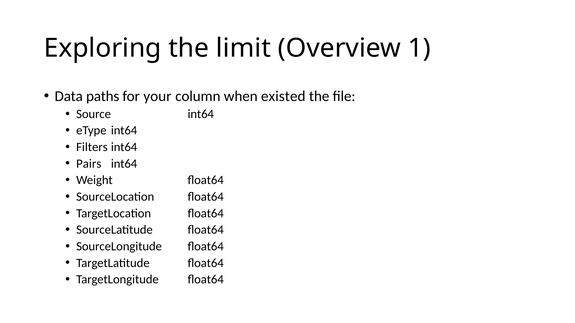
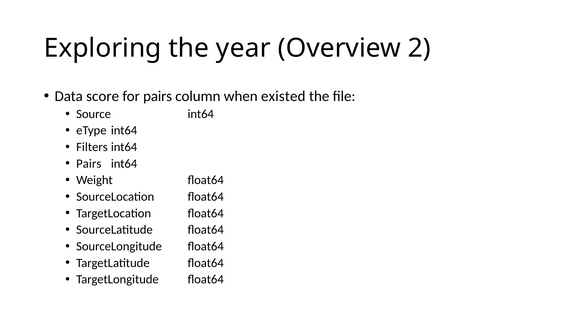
limit: limit -> year (243, 48)
1: 1 -> 2 (419, 48)
paths: paths -> score (103, 96)
for your: your -> pairs (158, 96)
